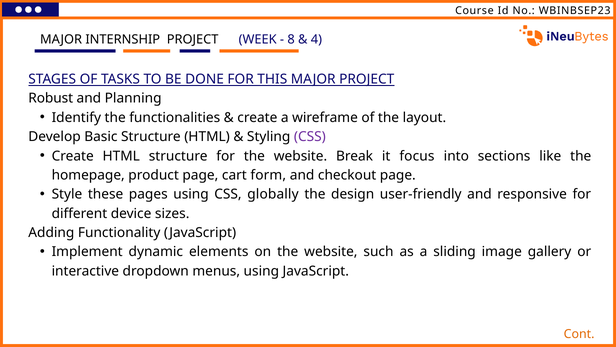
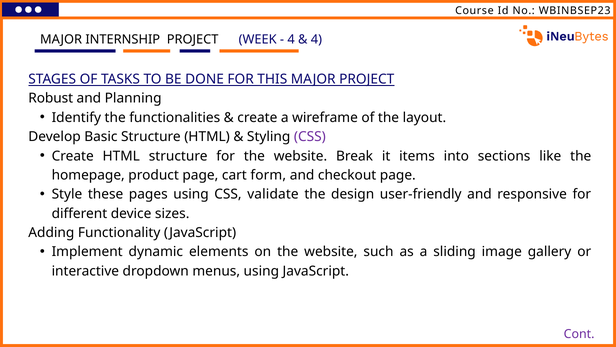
8: 8 -> 4 (291, 39)
focus: focus -> items (417, 156)
globally: globally -> validate (273, 194)
Cont colour: orange -> purple (579, 334)
